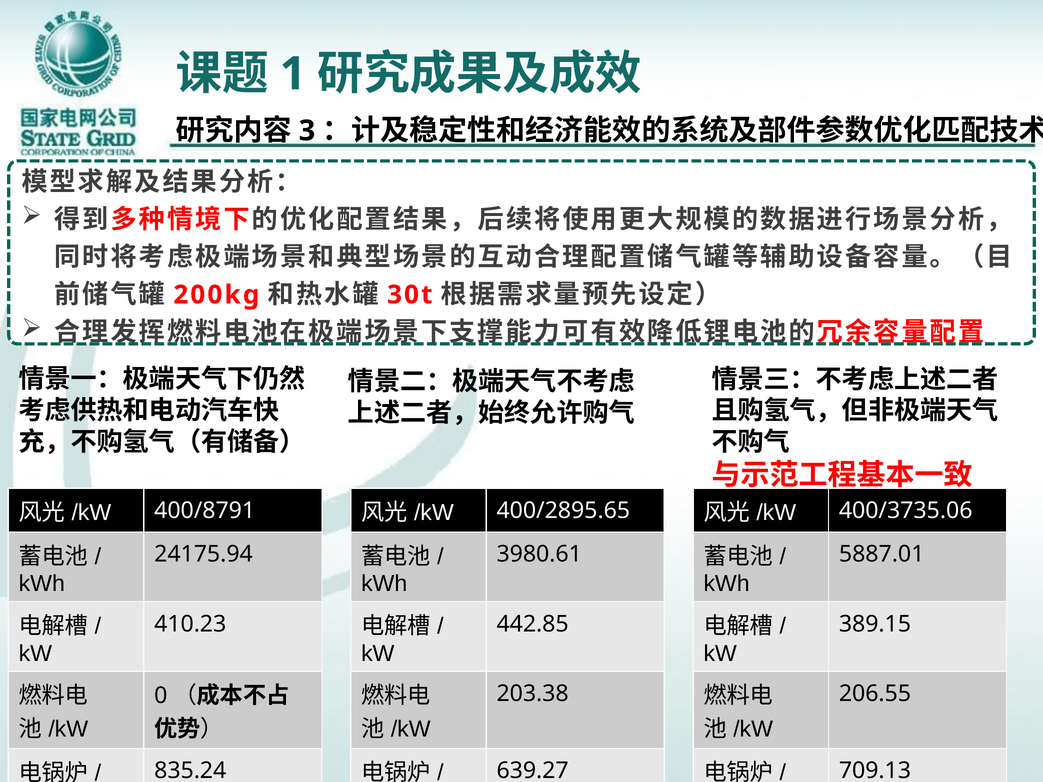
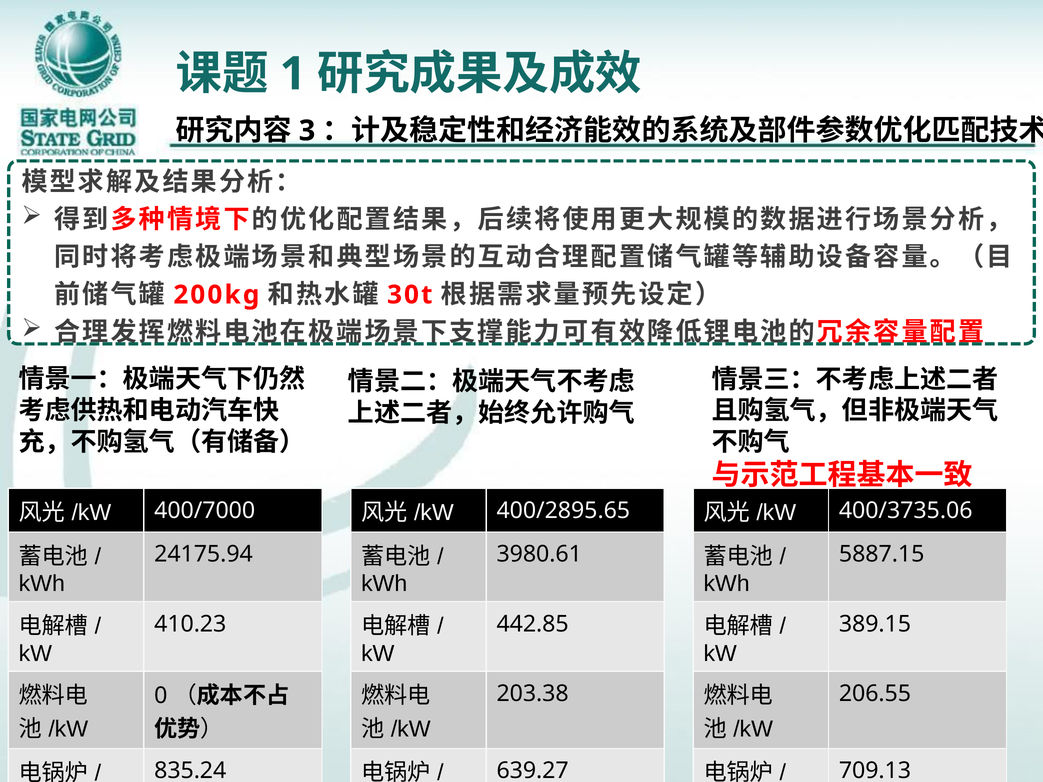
400/8791: 400/8791 -> 400/7000 (205, 511)
5887.01: 5887.01 -> 5887.15 (882, 554)
